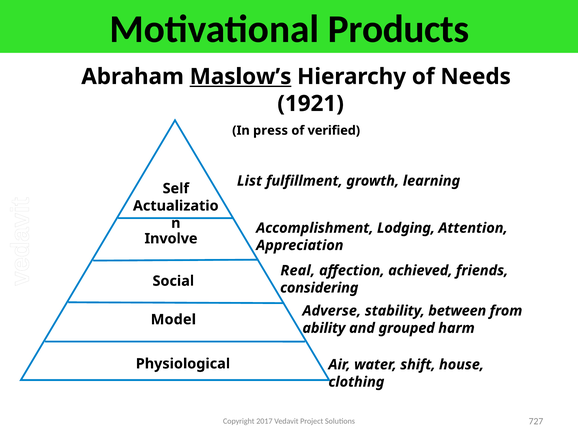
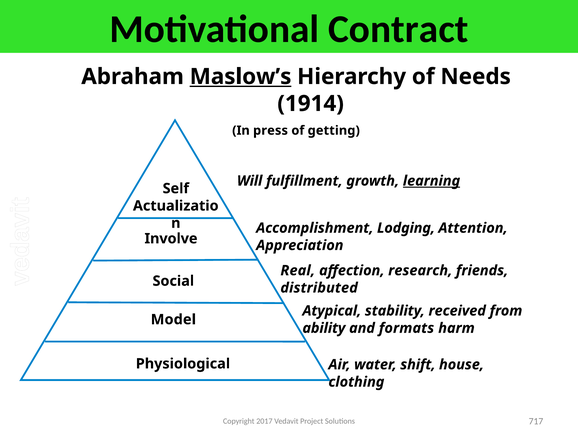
Products: Products -> Contract (398, 29)
1921: 1921 -> 1914 (311, 104)
verified: verified -> getting (334, 131)
List: List -> Will (250, 181)
learning underline: none -> present (432, 181)
achieved: achieved -> research (420, 271)
considering: considering -> distributed (319, 288)
Adverse: Adverse -> Atypical (332, 311)
between: between -> received (457, 311)
grouped: grouped -> formats (407, 328)
727: 727 -> 717 (536, 422)
